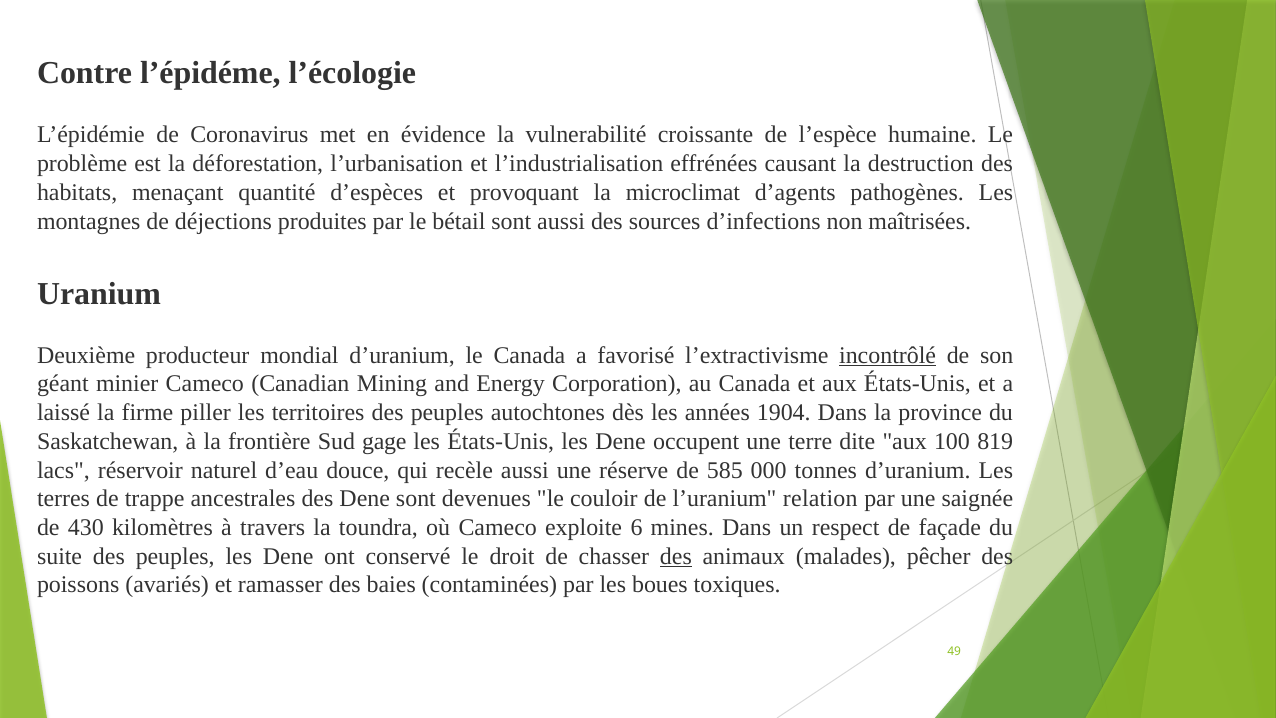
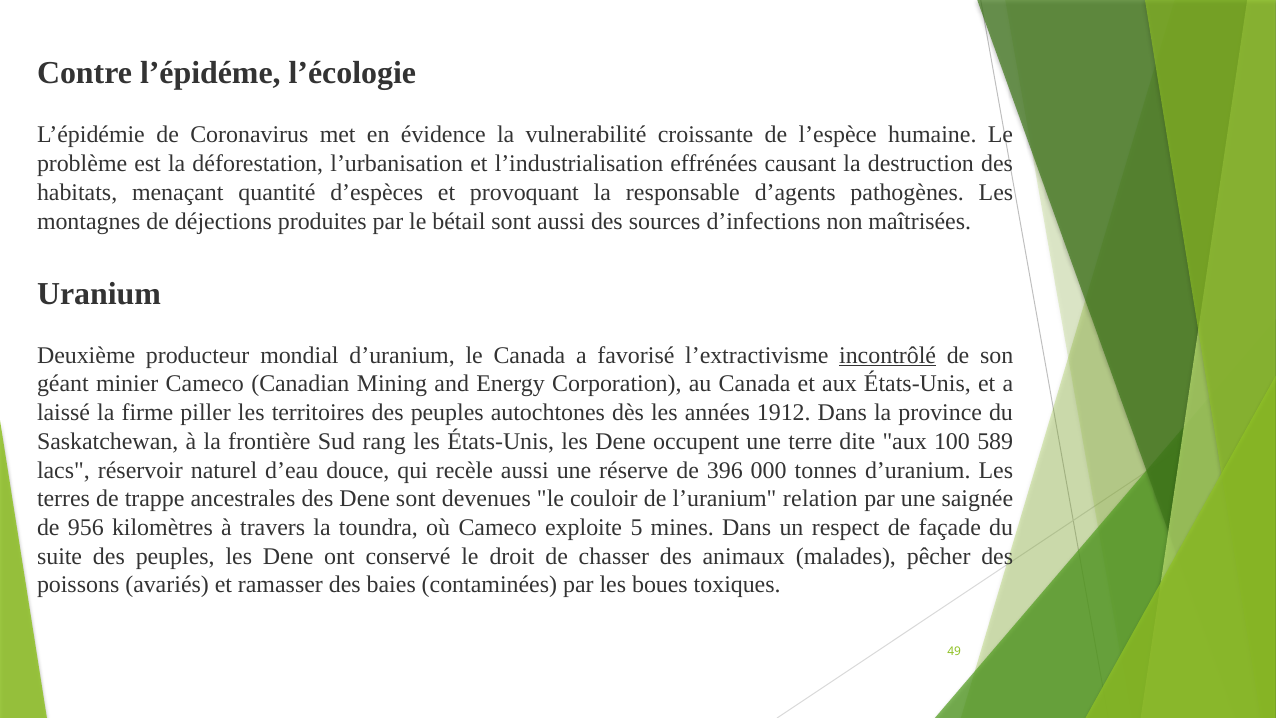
microclimat: microclimat -> responsable (683, 192)
1904: 1904 -> 1912 (784, 413)
gage: gage -> rang (384, 441)
819: 819 -> 589 (995, 441)
585: 585 -> 396 (725, 470)
430: 430 -> 956 (86, 527)
6: 6 -> 5 (636, 527)
des underline: present -> none (676, 556)
